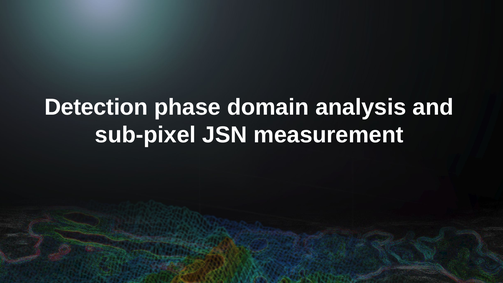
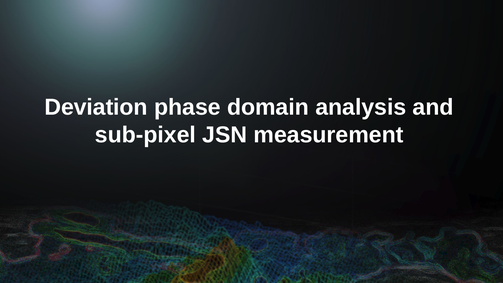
Detection: Detection -> Deviation (96, 107)
